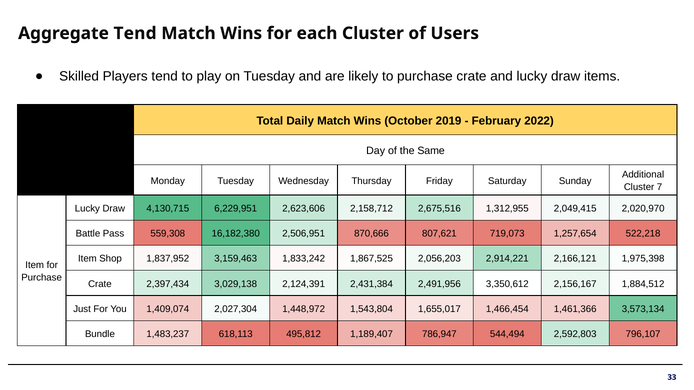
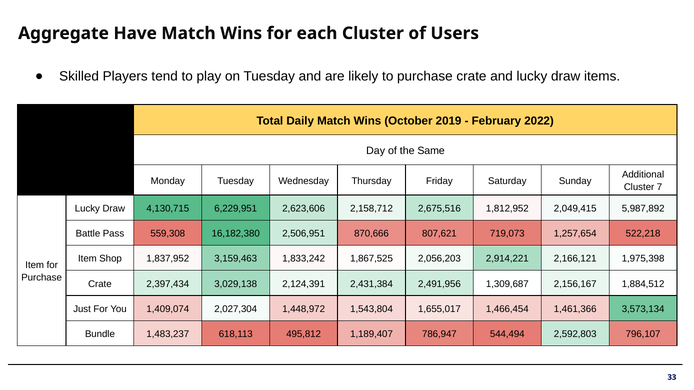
Aggregate Tend: Tend -> Have (135, 33)
1,312,955: 1,312,955 -> 1,812,952 (507, 209)
2,020,970: 2,020,970 -> 5,987,892 (643, 209)
3,350,612: 3,350,612 -> 1,309,687 (507, 284)
